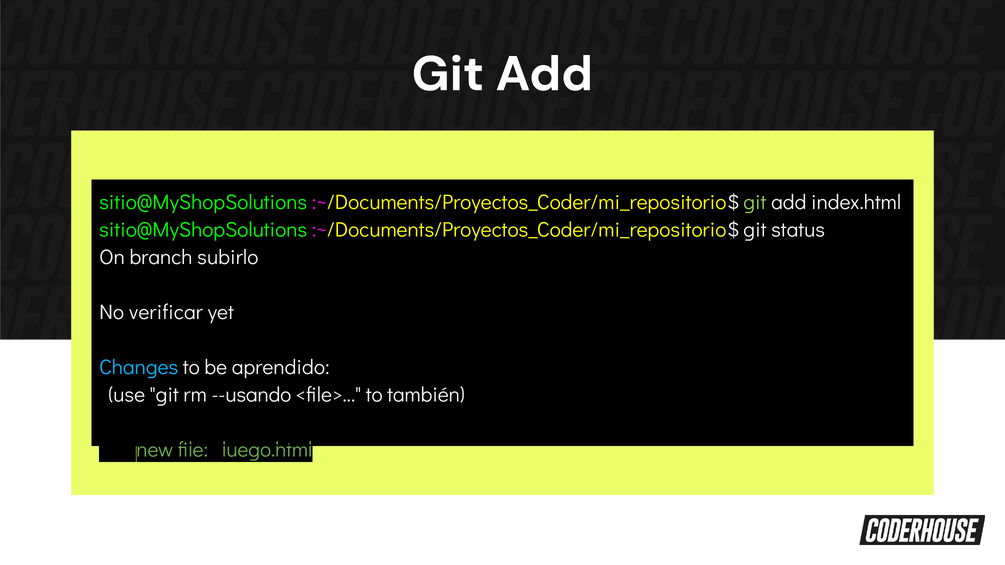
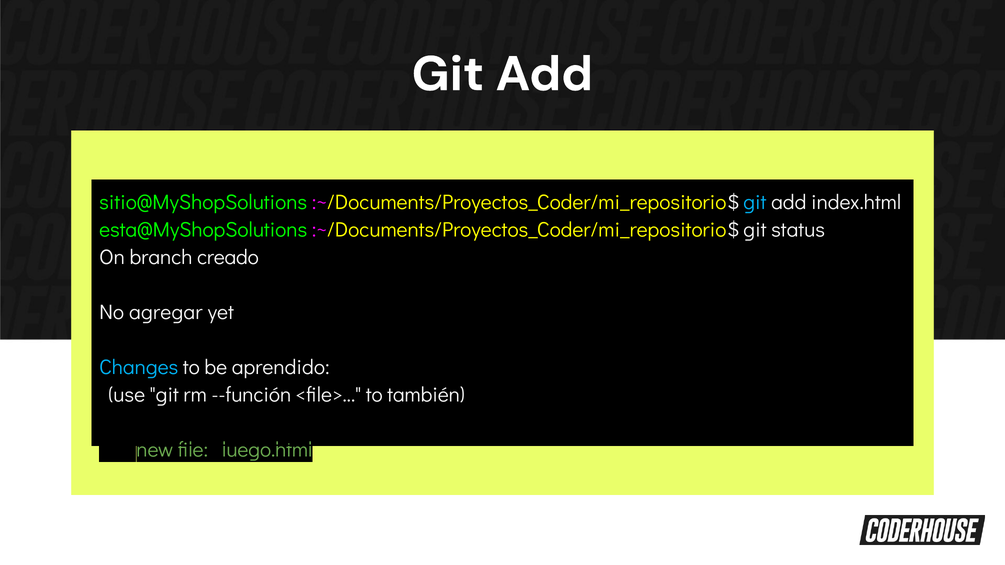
git colour: light green -> light blue (755, 202)
sitio@MyShopSolutions: sitio@MyShopSolutions -> esta@MyShopSolutions (203, 230)
subirlo: subirlo -> creado (228, 257)
verificar: verificar -> agregar (166, 312)
--usando: --usando -> --función (251, 395)
